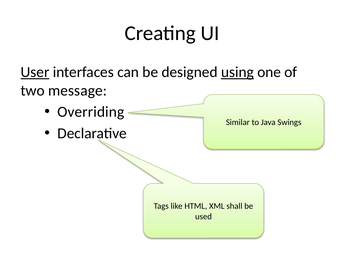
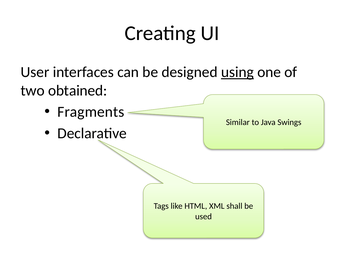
User underline: present -> none (35, 72)
message: message -> obtained (78, 91)
Overriding: Overriding -> Fragments (91, 112)
